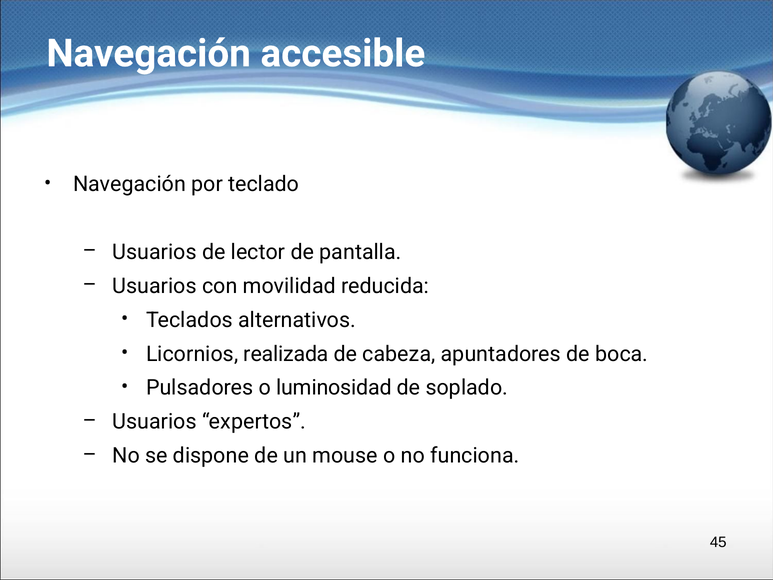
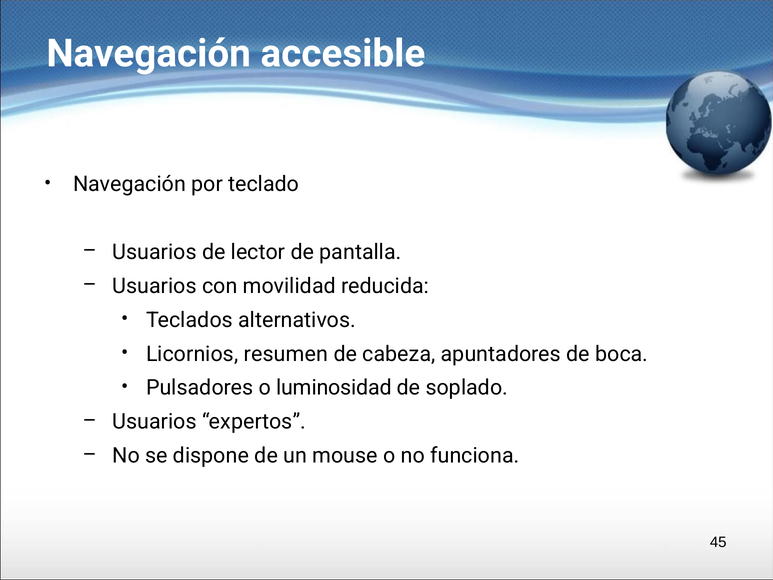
realizada: realizada -> resumen (286, 354)
